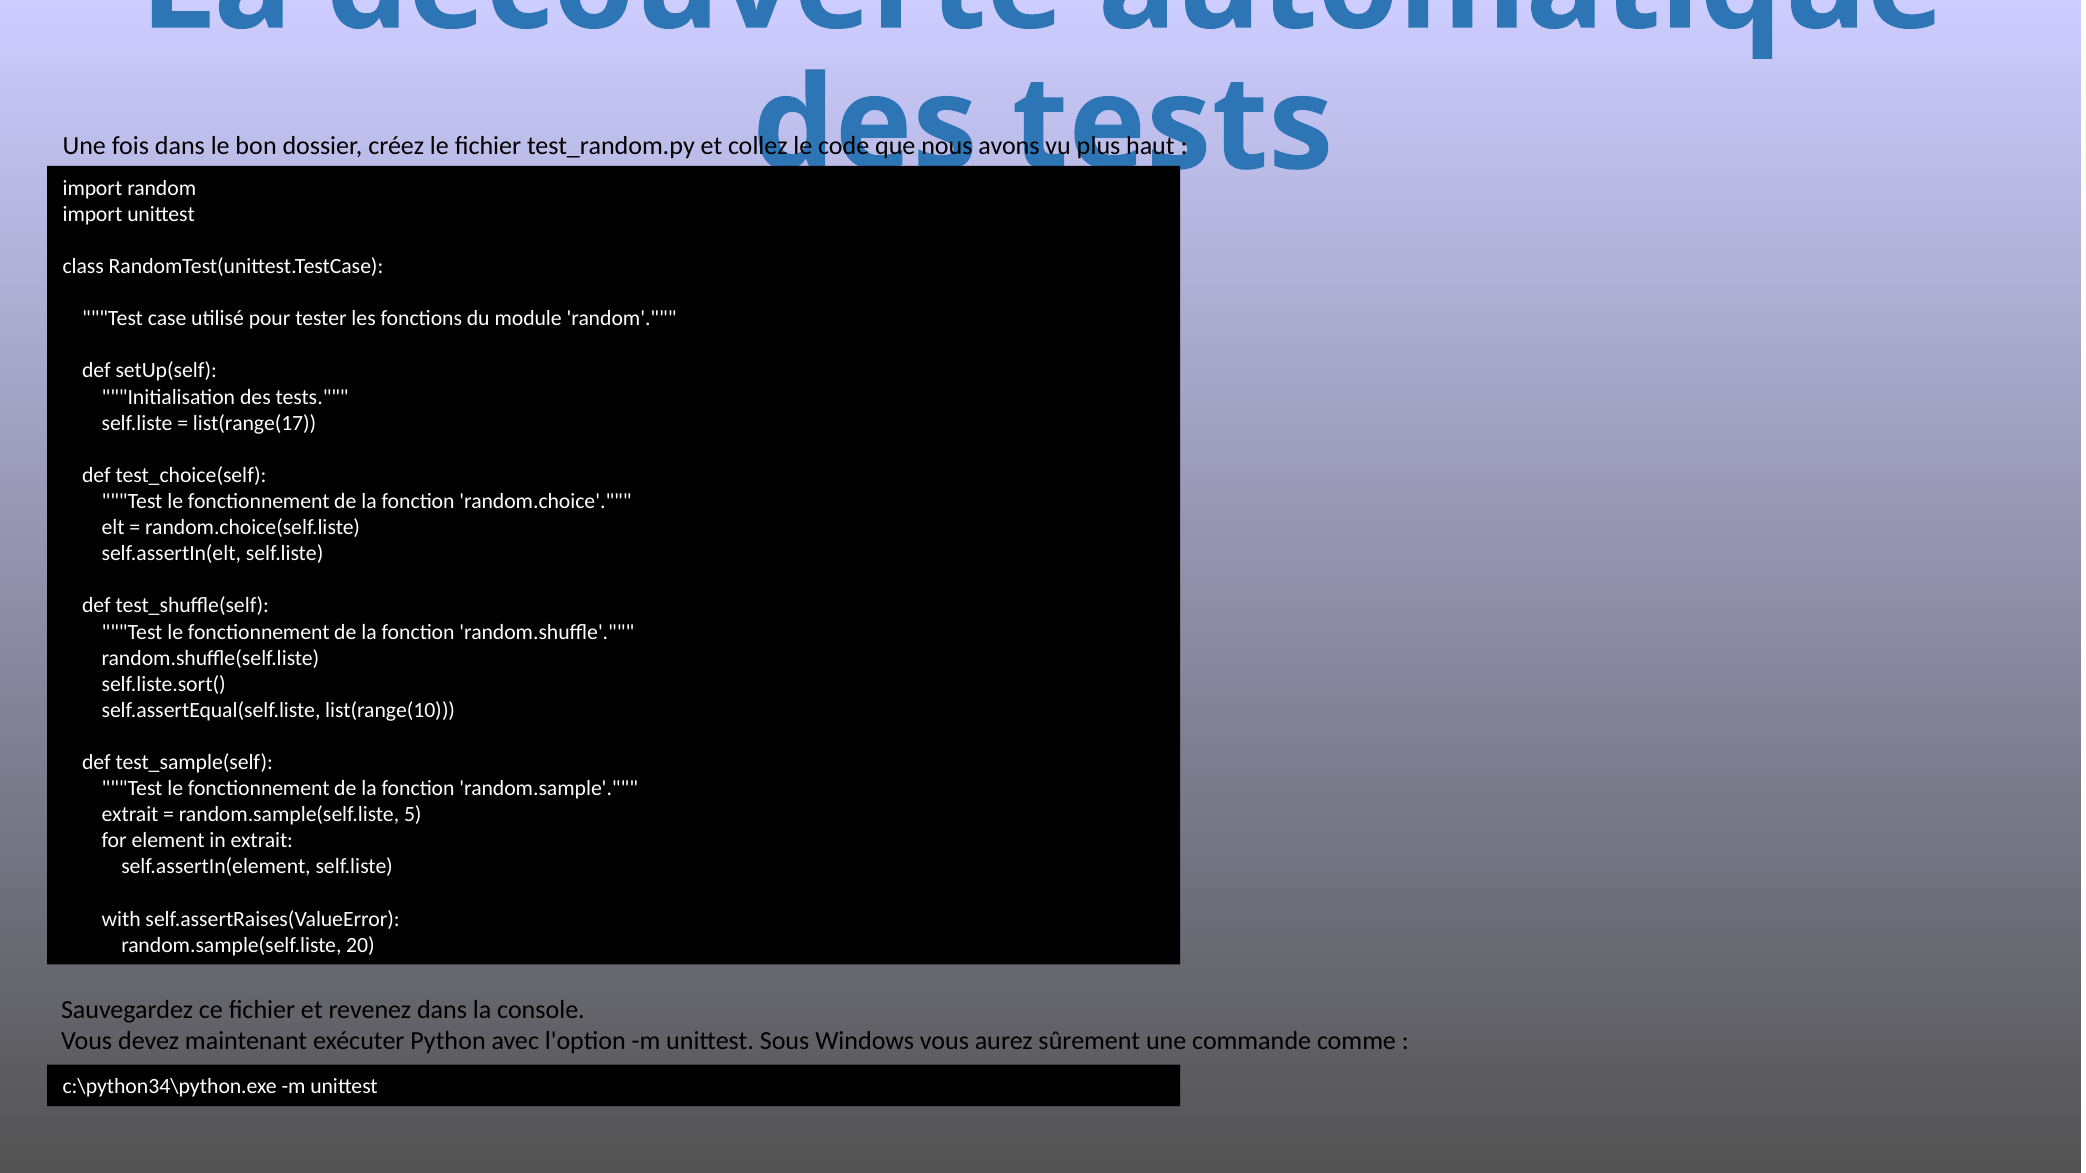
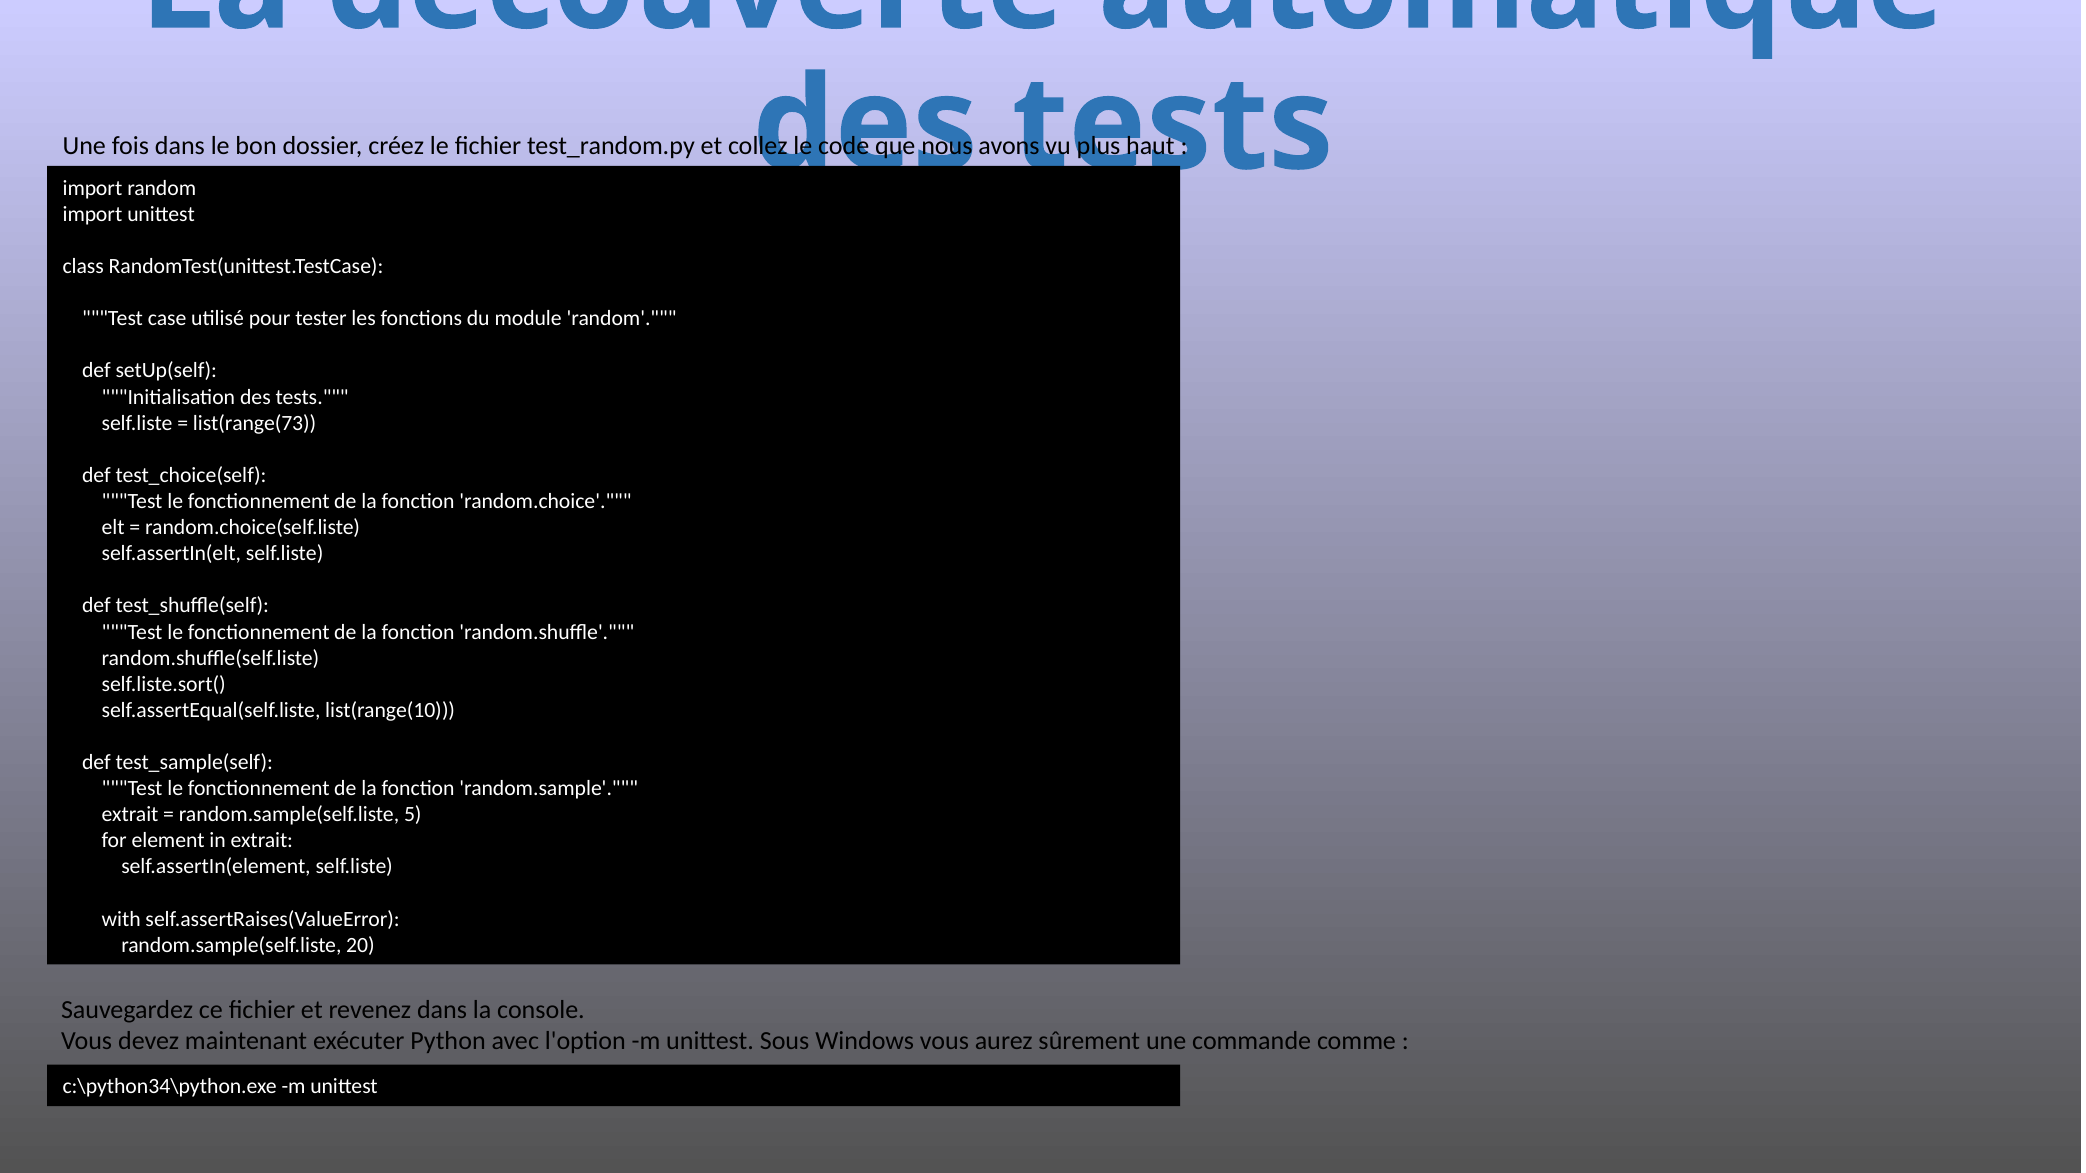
list(range(17: list(range(17 -> list(range(73 (255, 423)
